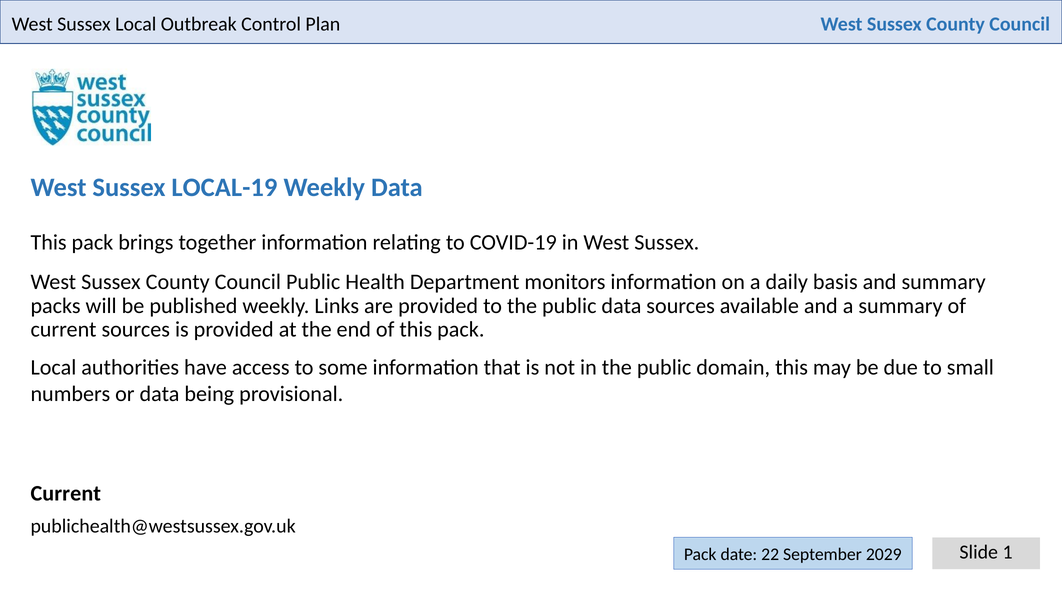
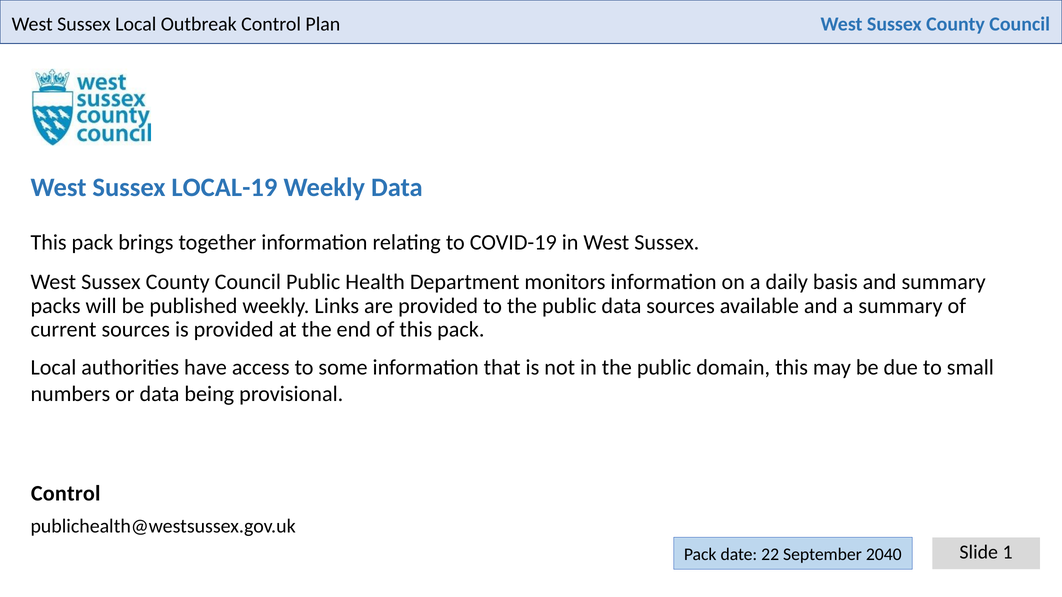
Current: Current -> Control (66, 494)
2029: 2029 -> 2040 (884, 555)
